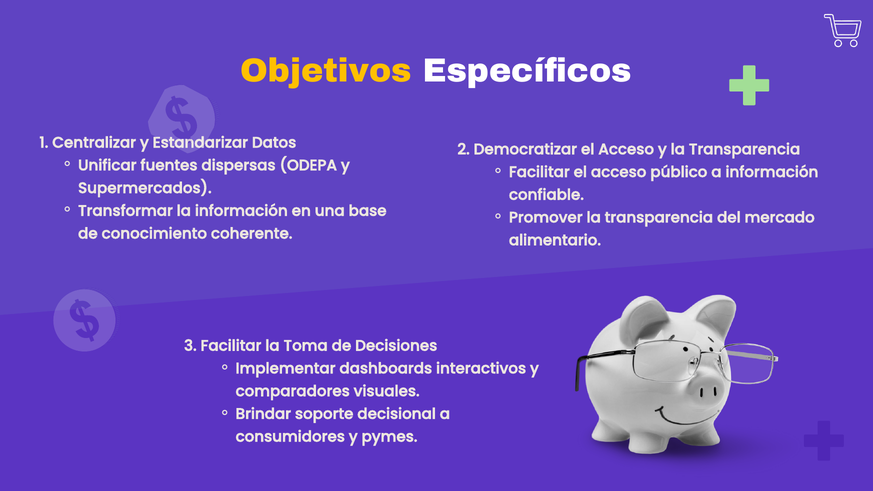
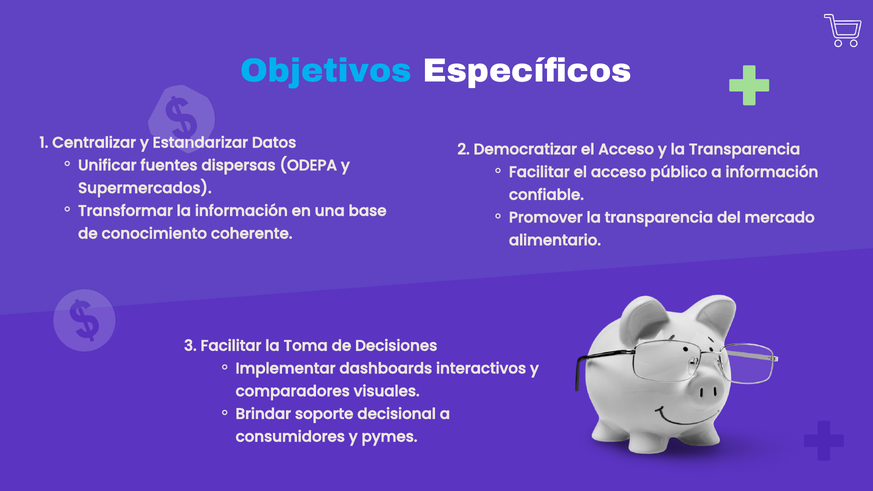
Objetivos colour: yellow -> light blue (326, 71)
